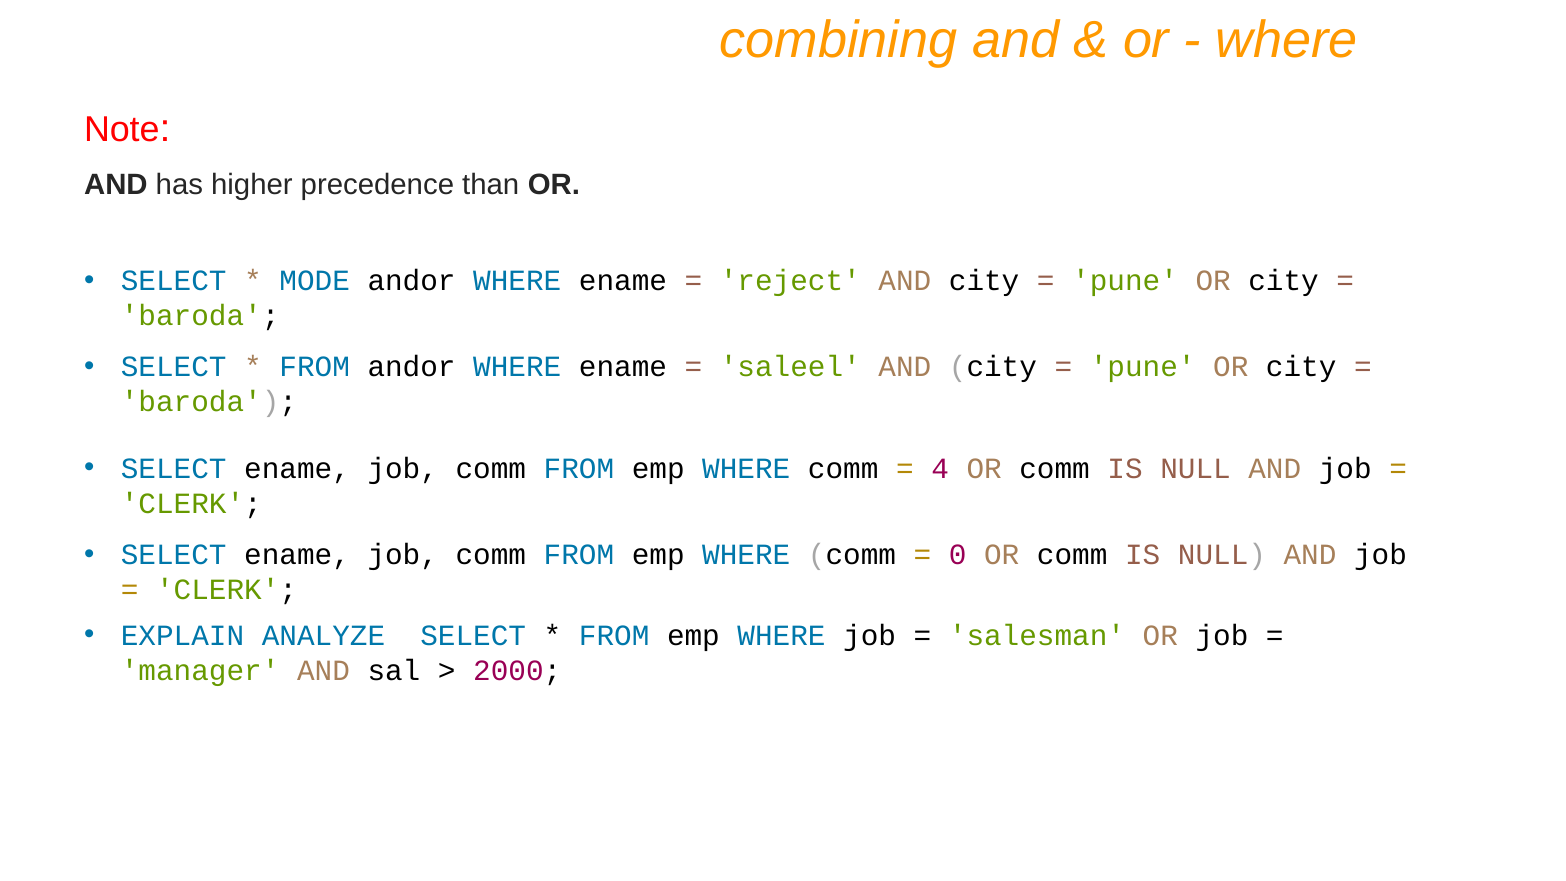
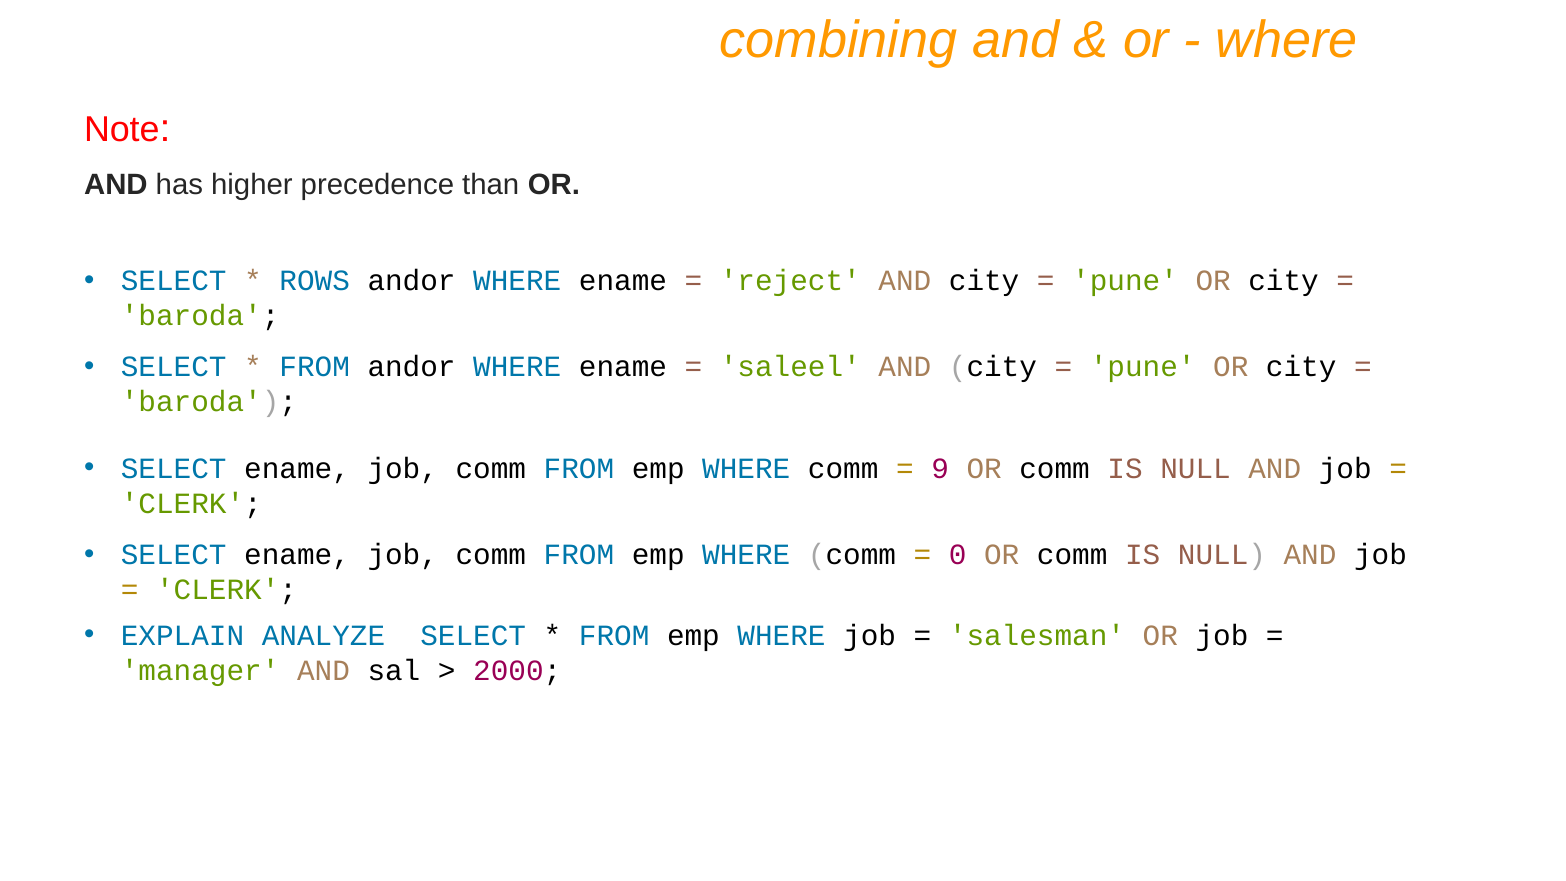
MODE: MODE -> ROWS (315, 281)
4: 4 -> 9 (940, 469)
